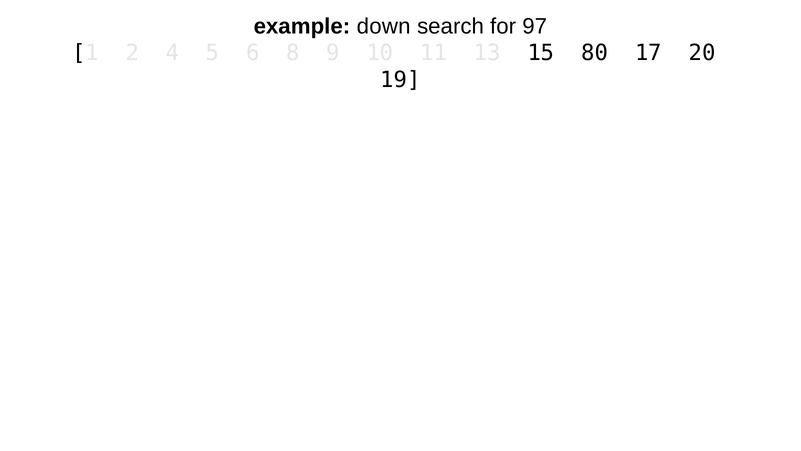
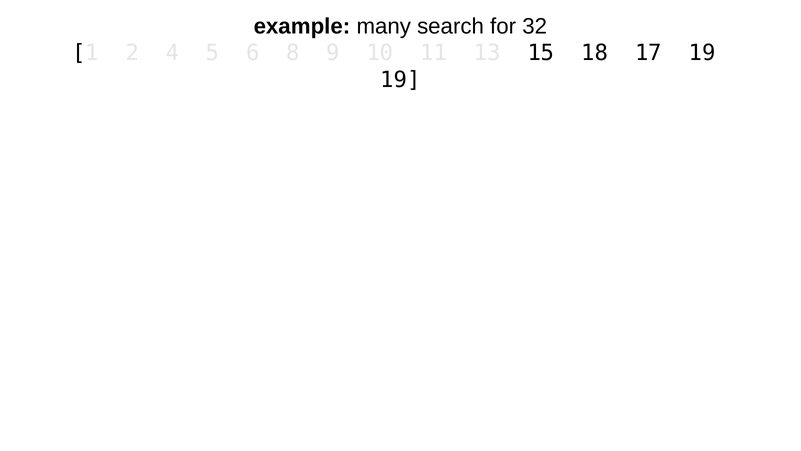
down: down -> many (384, 26)
97: 97 -> 32 (535, 26)
80: 80 -> 18 (595, 53)
17 20: 20 -> 19 (702, 53)
